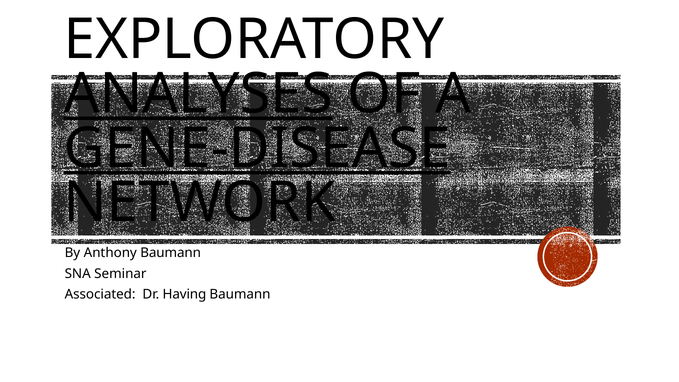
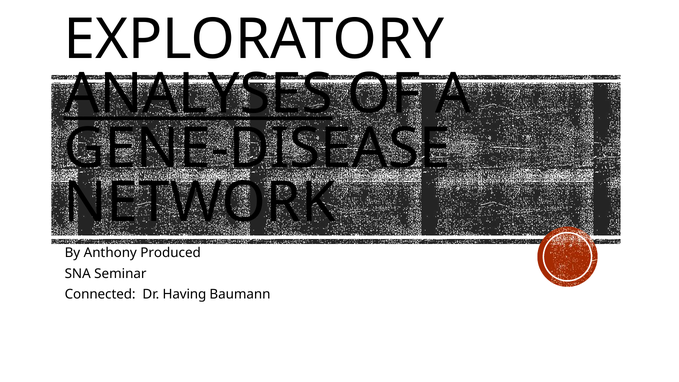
GENE-DISEASE underline: present -> none (257, 148)
Anthony Baumann: Baumann -> Produced (171, 253)
Associated: Associated -> Connected (100, 294)
